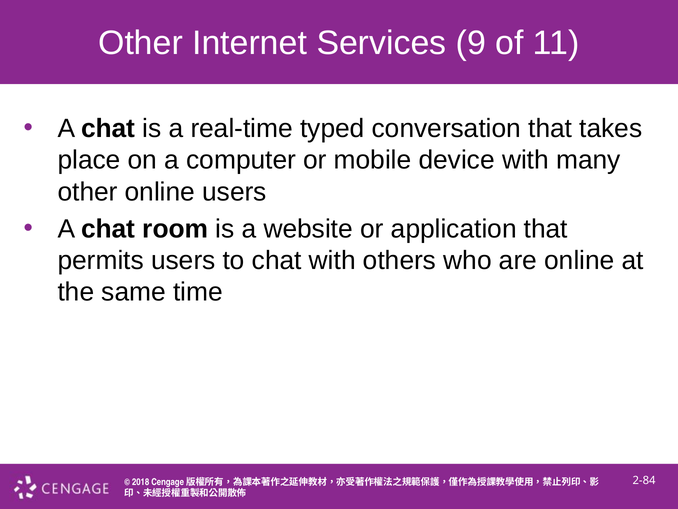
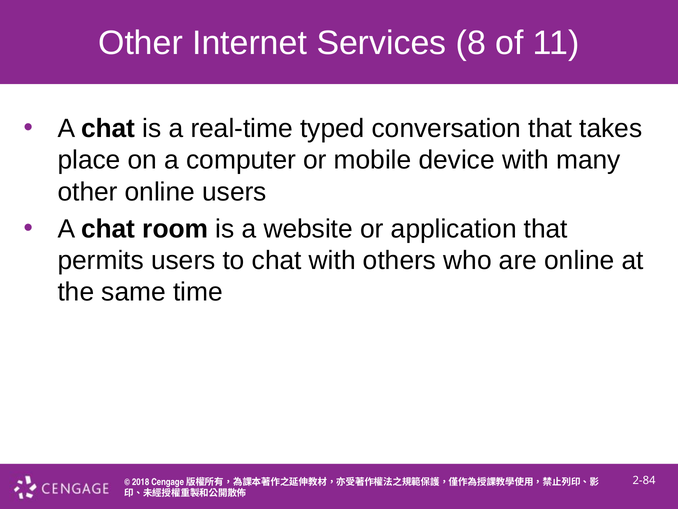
9: 9 -> 8 (471, 43)
